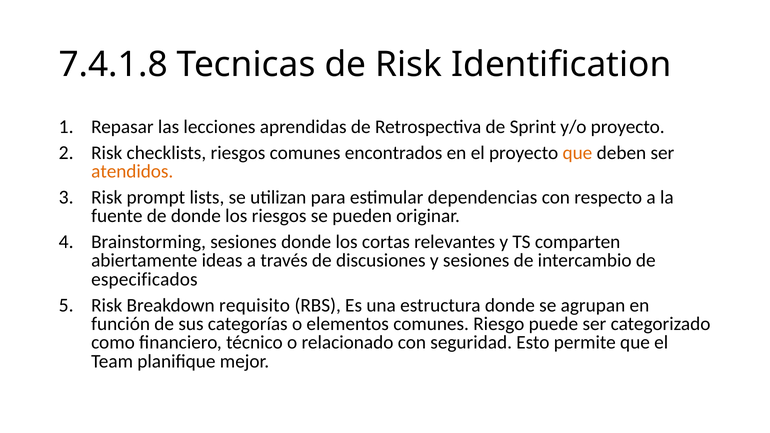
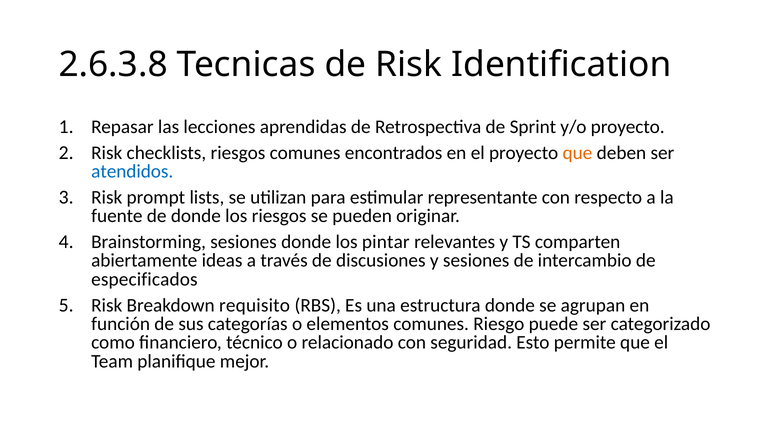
7.4.1.8: 7.4.1.8 -> 2.6.3.8 (113, 65)
atendidos colour: orange -> blue (132, 171)
dependencias: dependencias -> representante (483, 197)
cortas: cortas -> pintar (386, 242)
